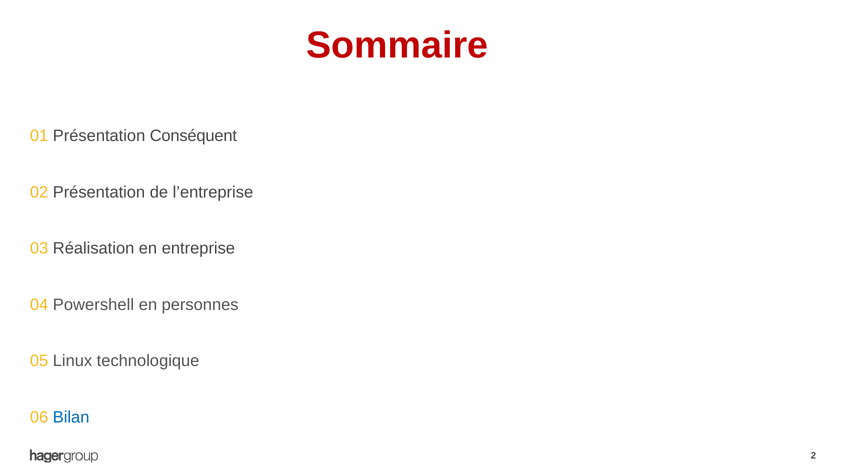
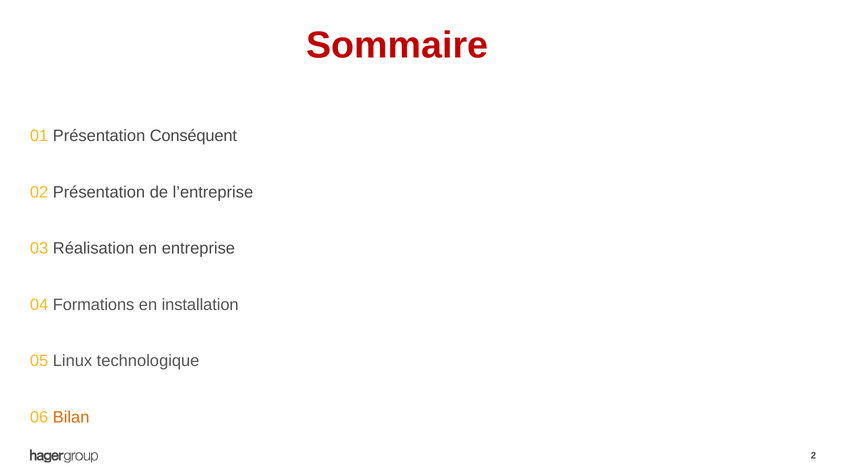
Powershell: Powershell -> Formations (94, 305)
personnes: personnes -> installation (200, 305)
Bilan colour: blue -> orange (71, 418)
